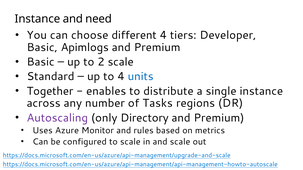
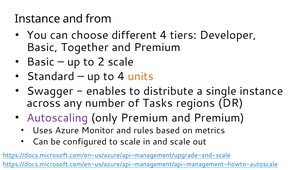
need: need -> from (98, 19)
Apimlogs: Apimlogs -> Together (85, 48)
units colour: blue -> orange (141, 77)
Together: Together -> Swagger (50, 91)
only Directory: Directory -> Premium (144, 118)
